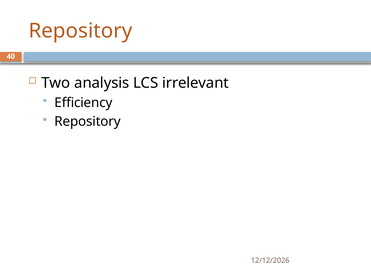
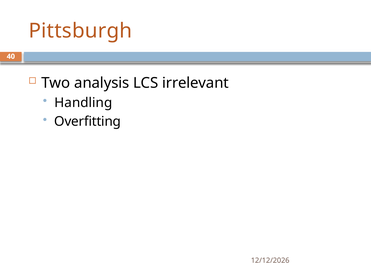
Repository: Repository -> Pittsburgh (80, 31)
Efficiency: Efficiency -> Handling (83, 103)
Repository: Repository -> Overfitting (88, 122)
